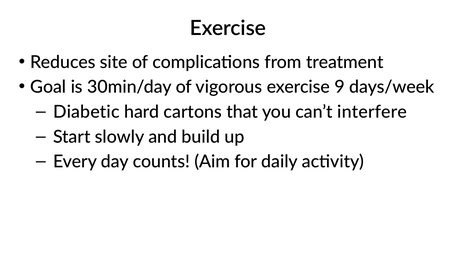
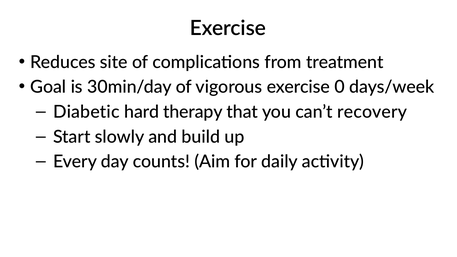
9: 9 -> 0 (340, 87)
cartons: cartons -> therapy (193, 112)
interfere: interfere -> recovery (372, 112)
